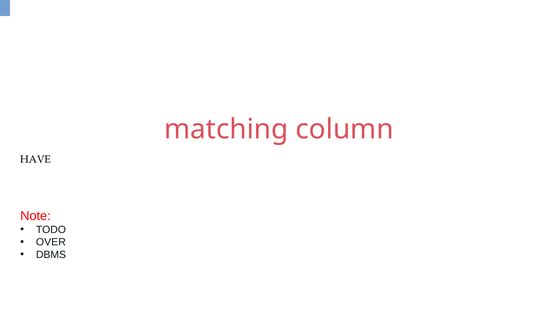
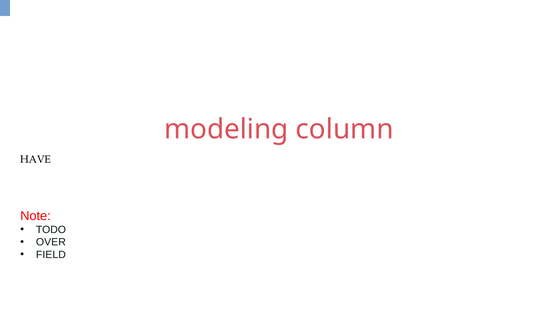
matching: matching -> modeling (226, 129)
DBMS: DBMS -> FIELD (51, 255)
